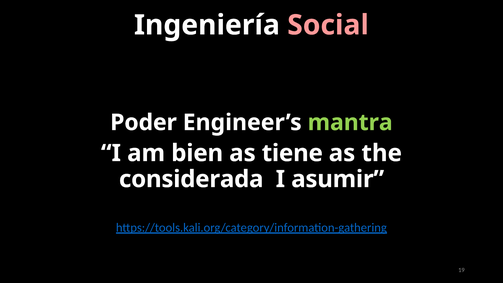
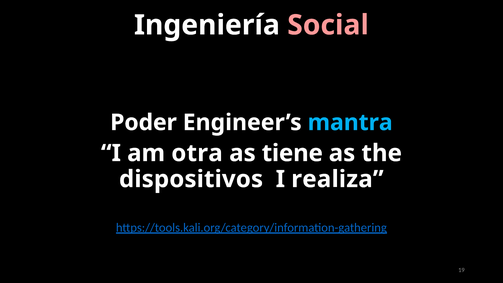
mantra colour: light green -> light blue (350, 122)
bien: bien -> otra (197, 153)
considerada: considerada -> dispositivos (191, 179)
asumir: asumir -> realiza (337, 179)
